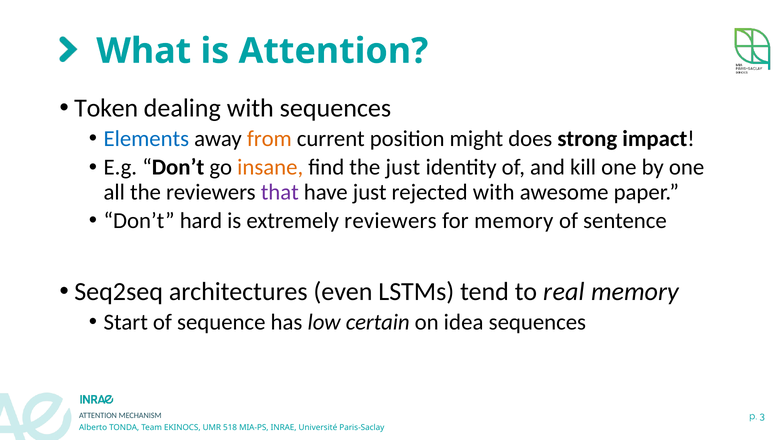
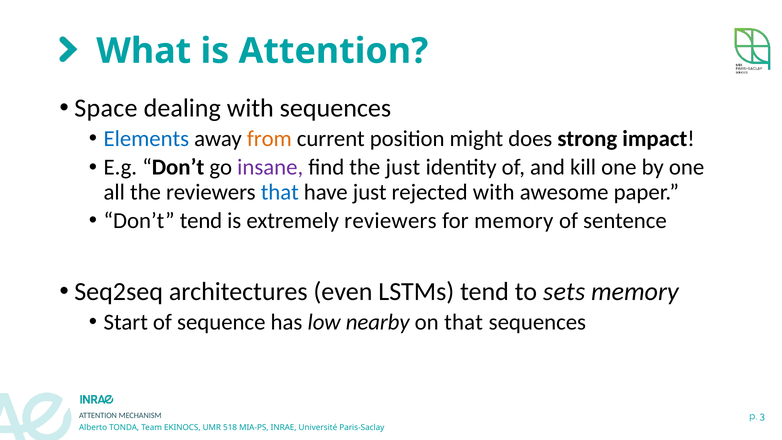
Token: Token -> Space (106, 108)
insane colour: orange -> purple (270, 167)
that colour: purple -> blue (280, 192)
Don’t hard: hard -> tend (201, 221)
real: real -> sets (564, 292)
certain: certain -> nearby (378, 322)
on idea: idea -> that (464, 322)
